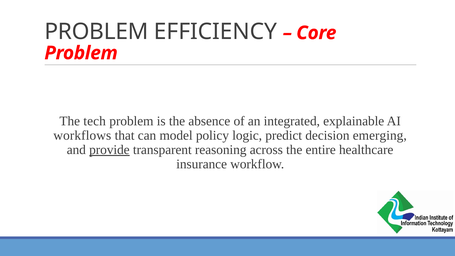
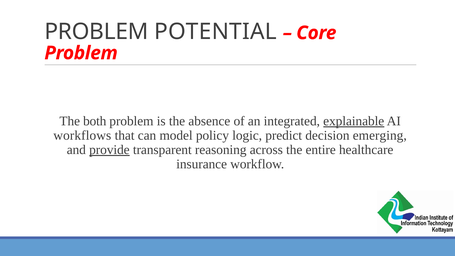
EFFICIENCY: EFFICIENCY -> POTENTIAL (215, 32)
tech: tech -> both (95, 121)
explainable underline: none -> present (354, 121)
